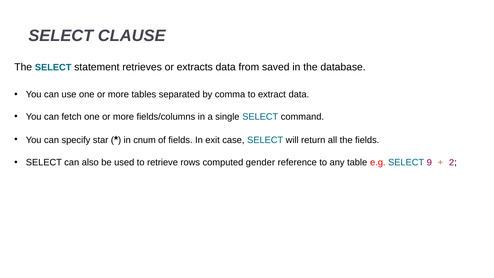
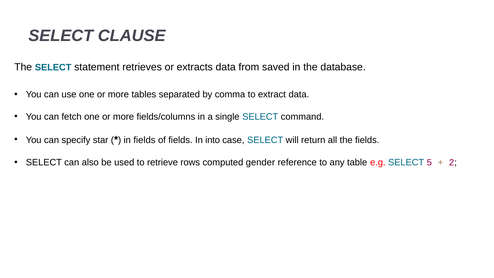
in cnum: cnum -> fields (144, 140)
exit: exit -> into (213, 140)
9: 9 -> 5 (429, 162)
